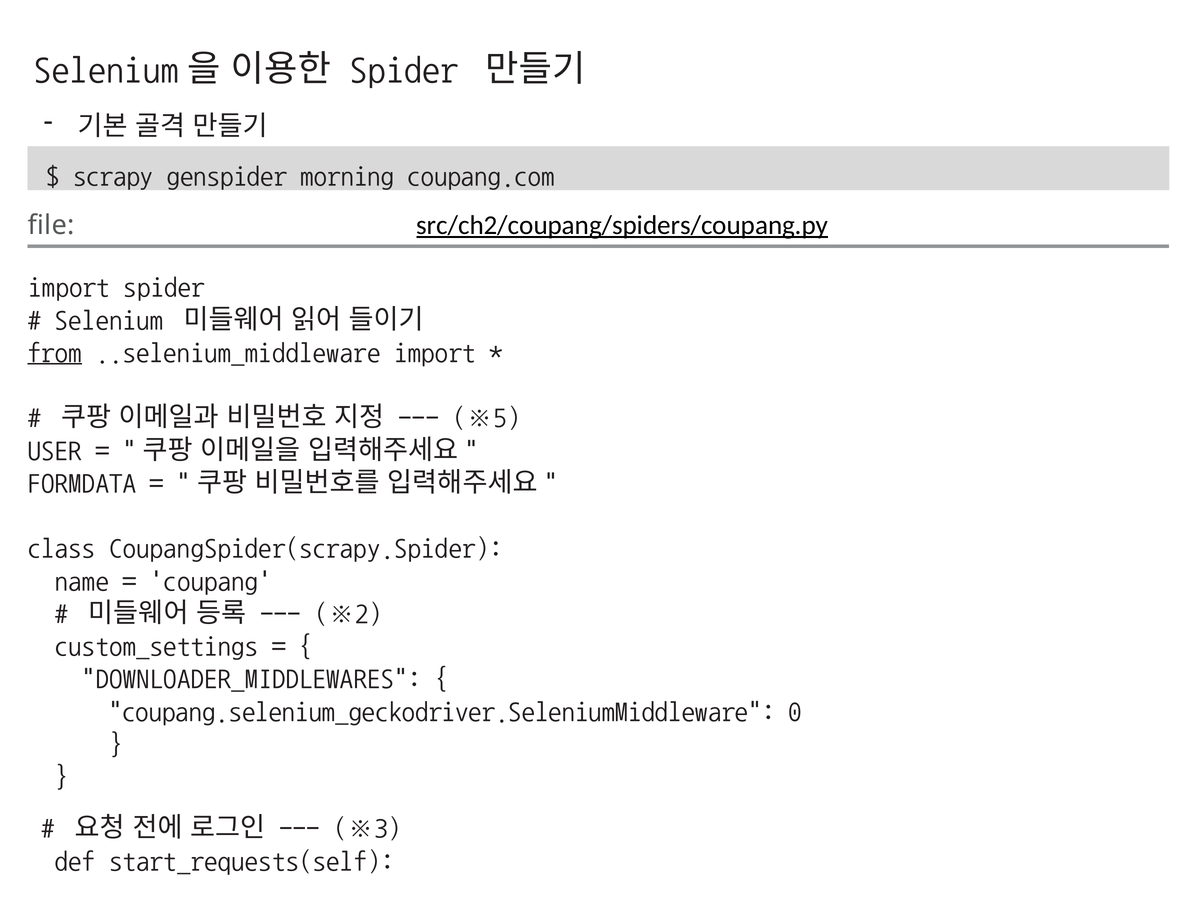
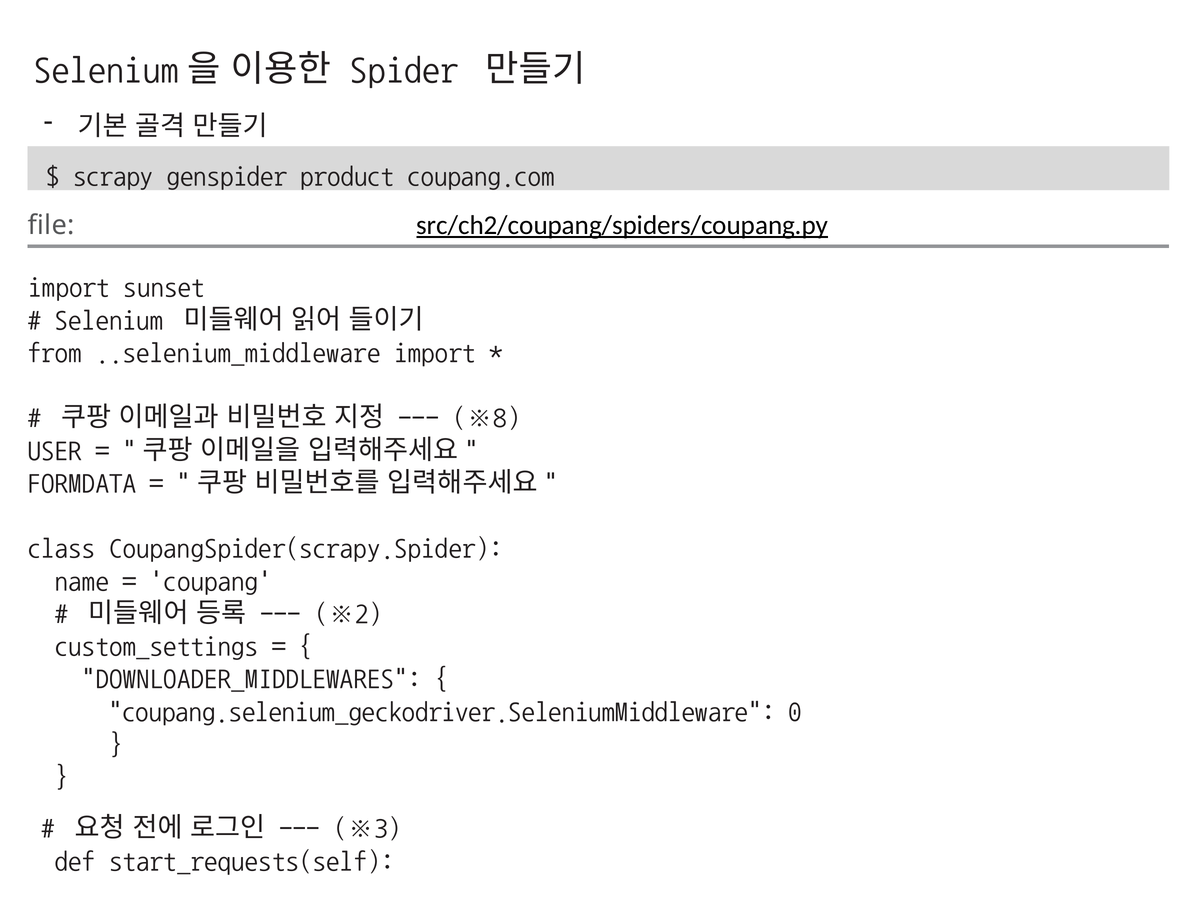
morning: morning -> product (347, 176)
import spider: spider -> sunset (164, 287)
from underline: present -> none (55, 352)
※5: ※5 -> ※8 (487, 417)
